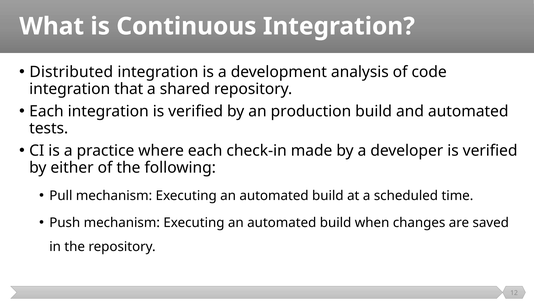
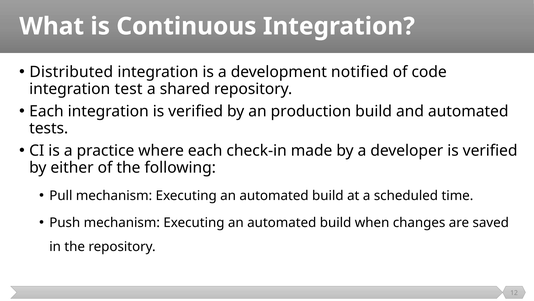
analysis: analysis -> notified (360, 72)
that: that -> test (129, 89)
